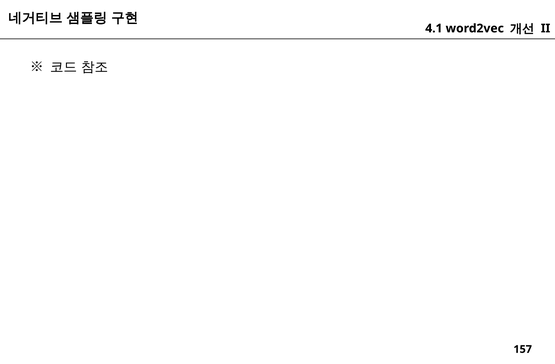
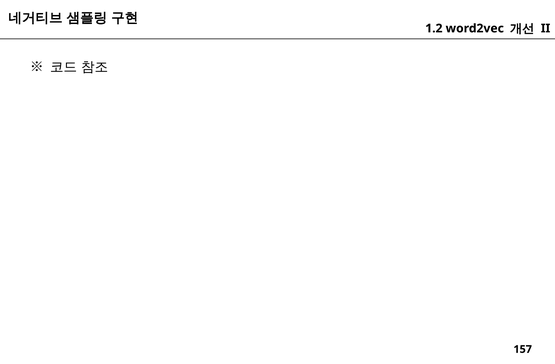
4.1: 4.1 -> 1.2 (434, 28)
